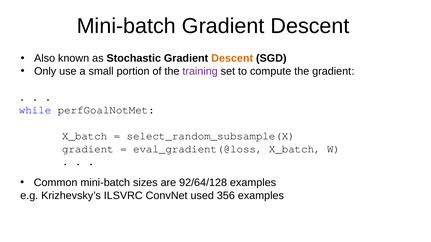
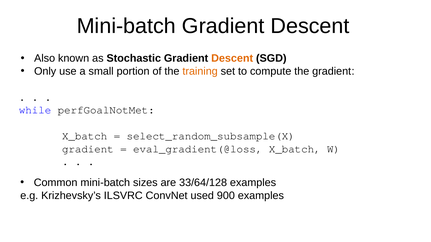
training colour: purple -> orange (200, 71)
92/64/128: 92/64/128 -> 33/64/128 (203, 183)
356: 356 -> 900 (226, 196)
